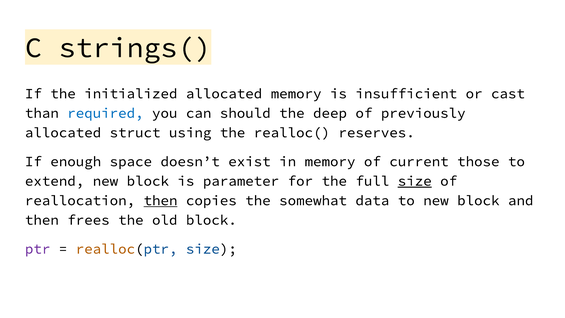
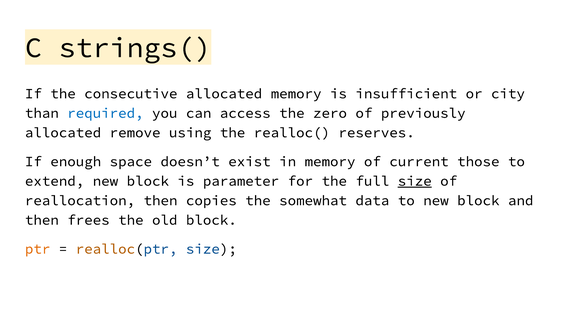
initialized: initialized -> consecutive (131, 94)
cast: cast -> city (508, 94)
should: should -> access (245, 113)
deep: deep -> zero (330, 113)
struct: struct -> remove (135, 133)
then underline: present -> none (161, 200)
ptr colour: purple -> orange (38, 249)
